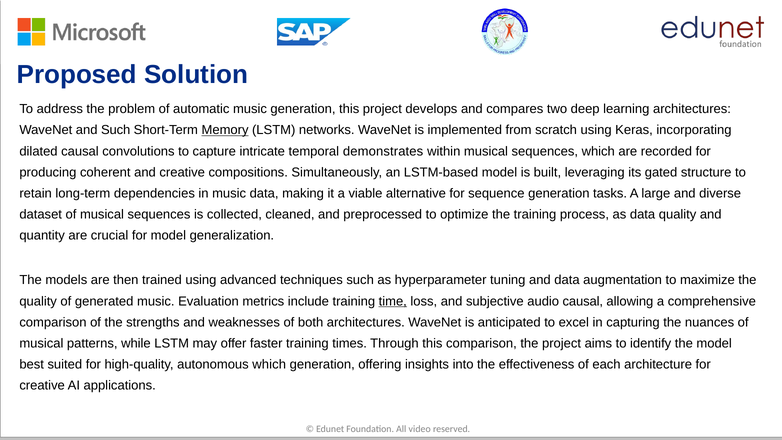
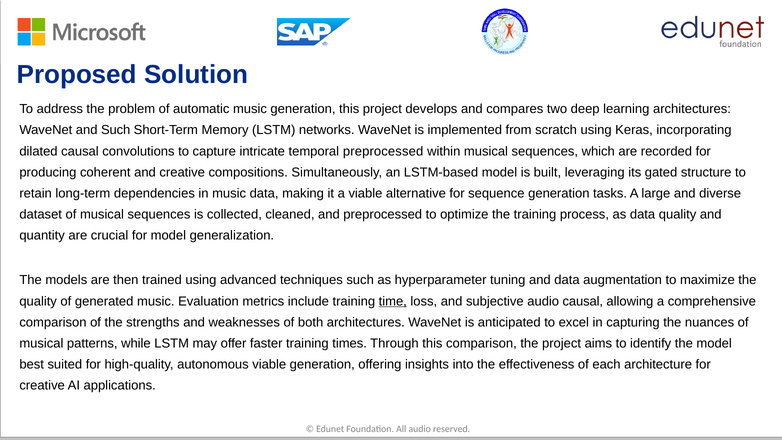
Memory underline: present -> none (225, 130)
temporal demonstrates: demonstrates -> preprocessed (383, 151)
autonomous which: which -> viable (269, 364)
All video: video -> audio (420, 429)
